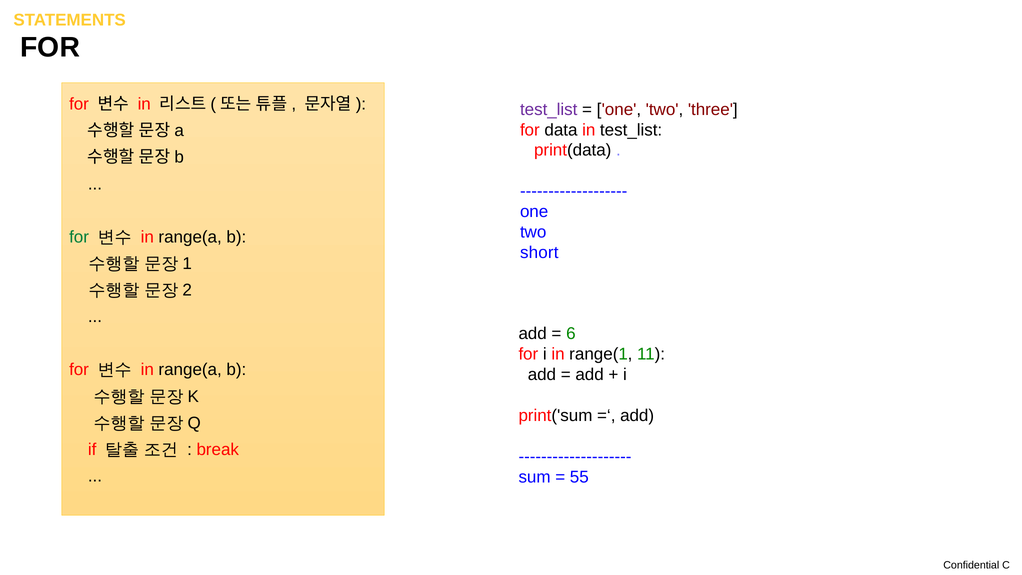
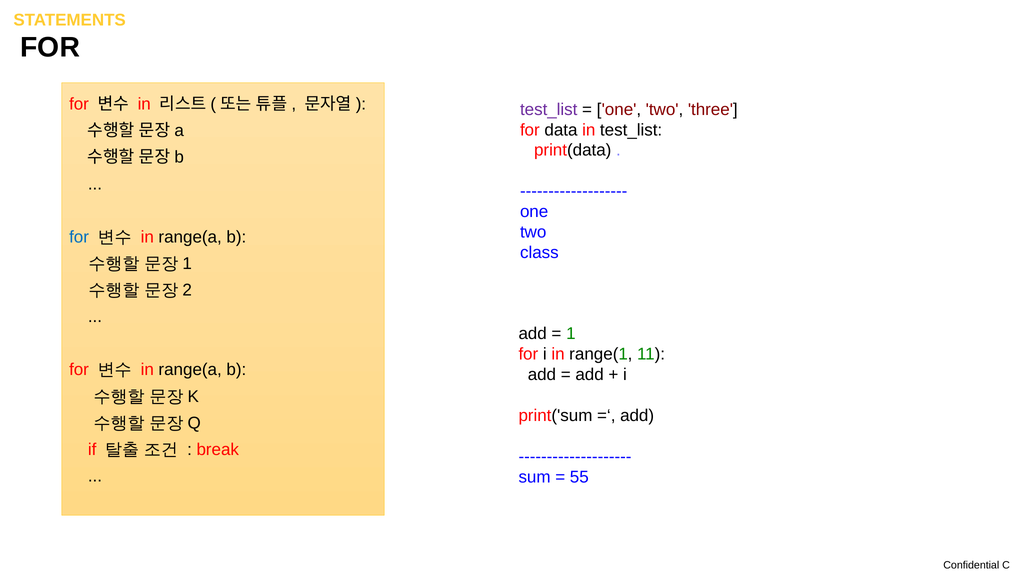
for colour: green -> blue (79, 237)
short: short -> class (539, 252)
6: 6 -> 1 (571, 334)
